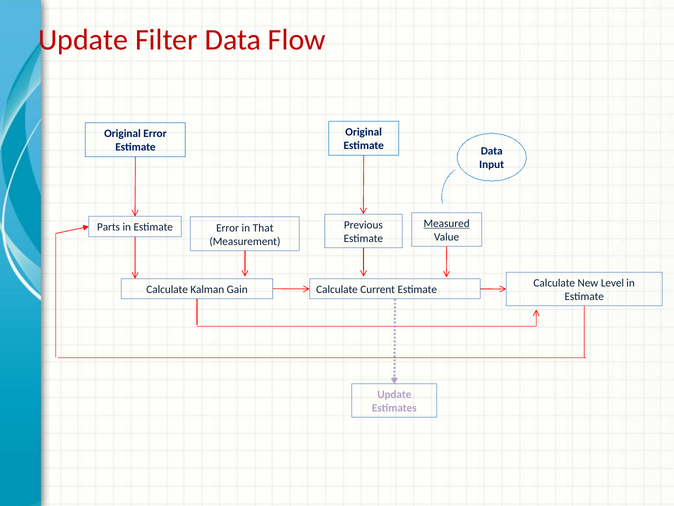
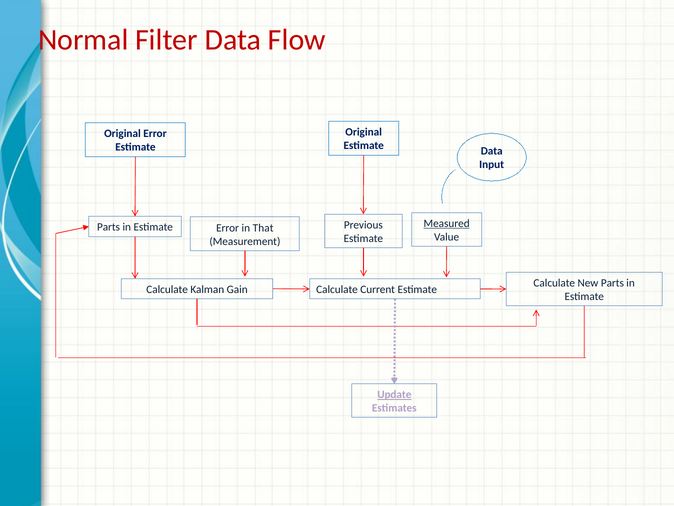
Update: Update -> Normal (83, 40)
New Level: Level -> Parts (612, 283)
Update underline: none -> present (394, 394)
